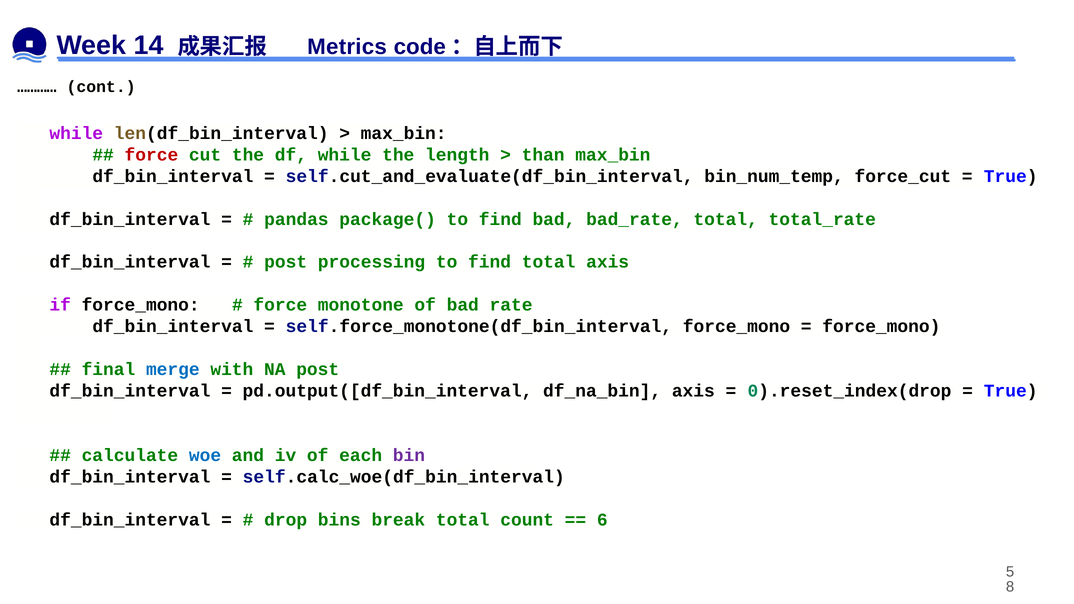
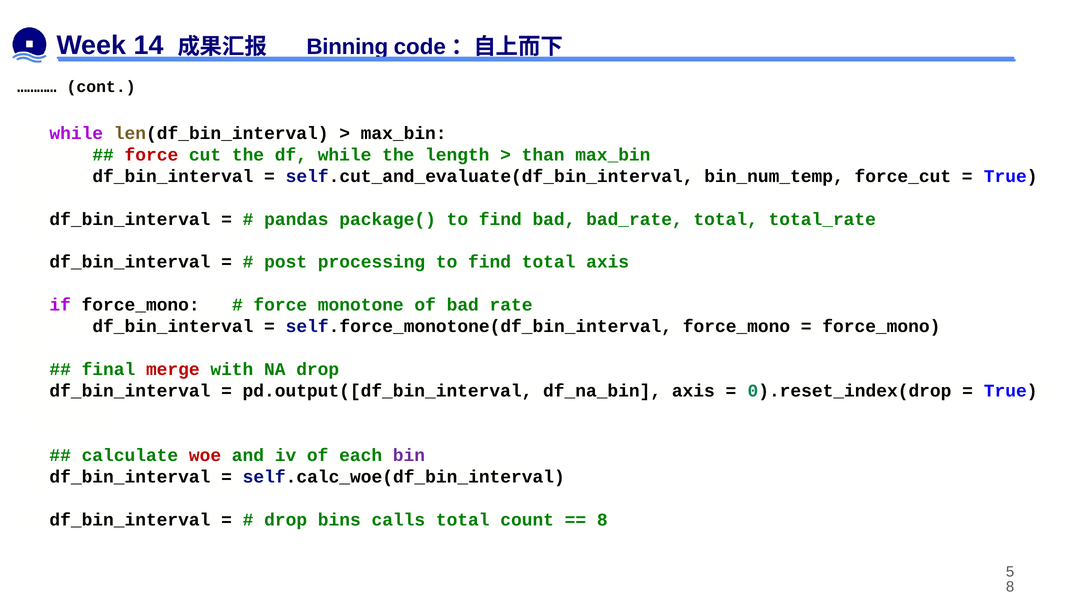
Metrics: Metrics -> Binning (347, 47)
merge colour: blue -> red (173, 370)
NA post: post -> drop (318, 370)
woe colour: blue -> red (205, 455)
break: break -> calls (398, 520)
6: 6 -> 8 (602, 520)
